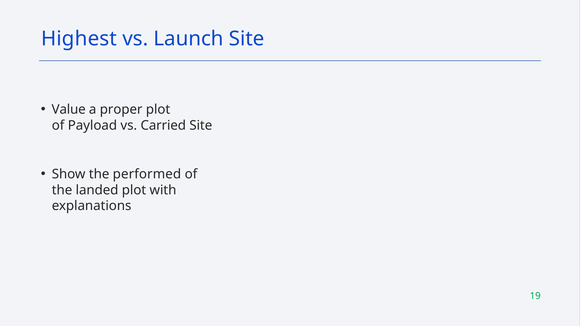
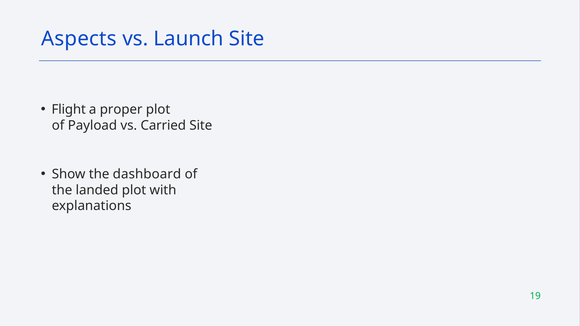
Highest: Highest -> Aspects (79, 39)
Value: Value -> Flight (69, 109)
performed: performed -> dashboard (147, 174)
